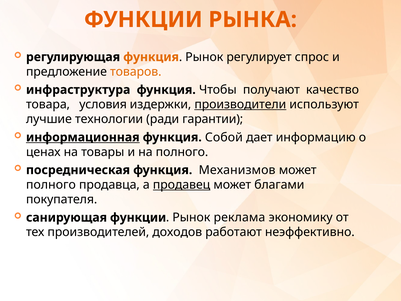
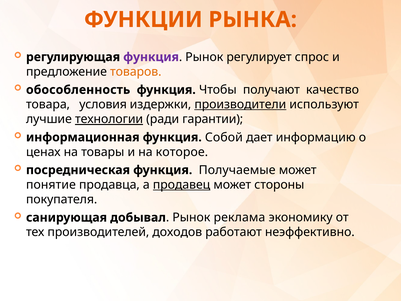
функция colour: orange -> purple (151, 57)
инфраструктура: инфраструктура -> обособленность (78, 90)
технологии underline: none -> present (109, 119)
информационная underline: present -> none (83, 137)
на полного: полного -> которое (182, 152)
Механизмов: Механизмов -> Получаемые (237, 170)
полного: полного -> понятие (51, 185)
благами: благами -> стороны (279, 185)
санирующая функции: функции -> добывал (138, 217)
